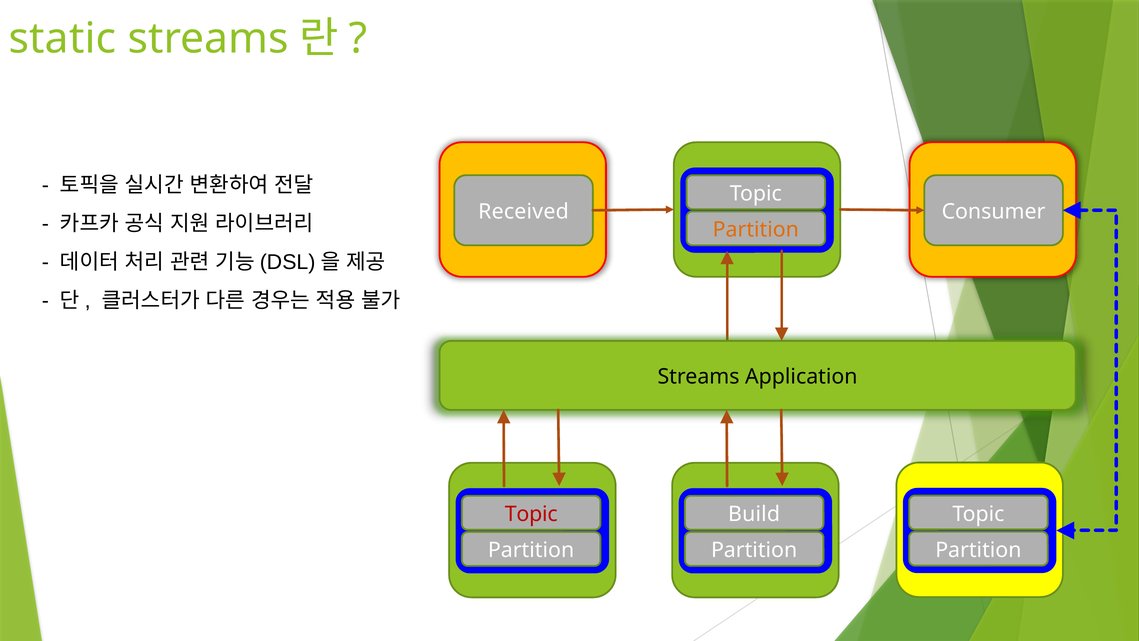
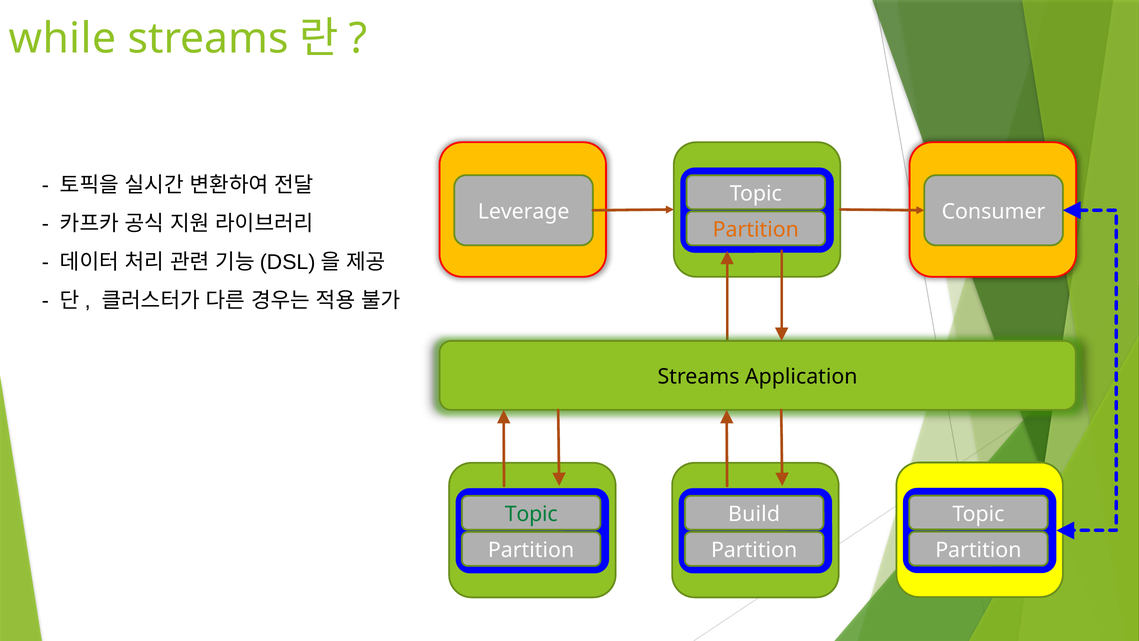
static: static -> while (62, 39)
Received: Received -> Leverage (524, 212)
Topic colour: red -> green (531, 514)
